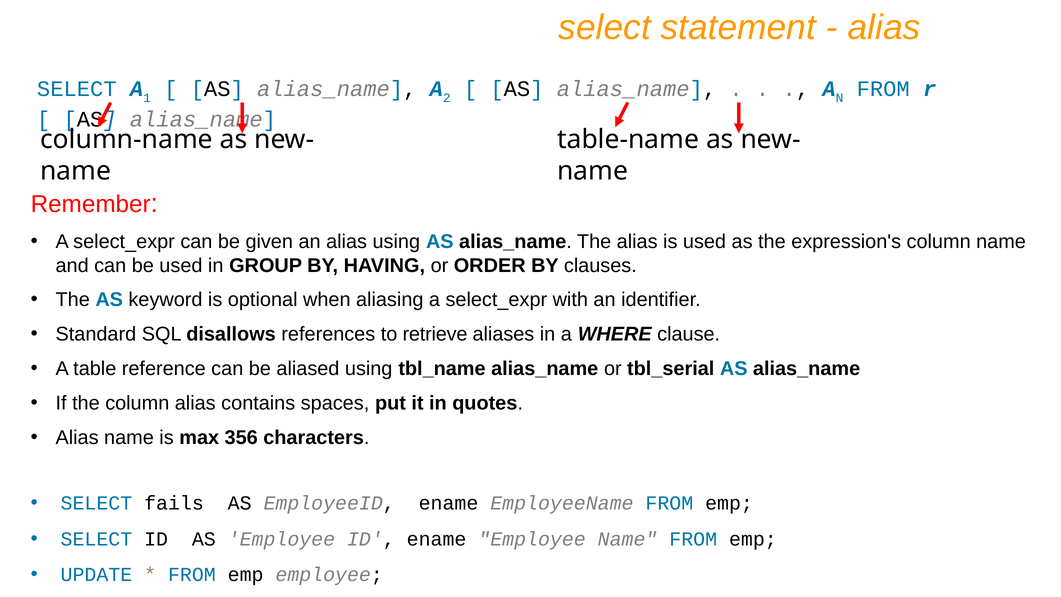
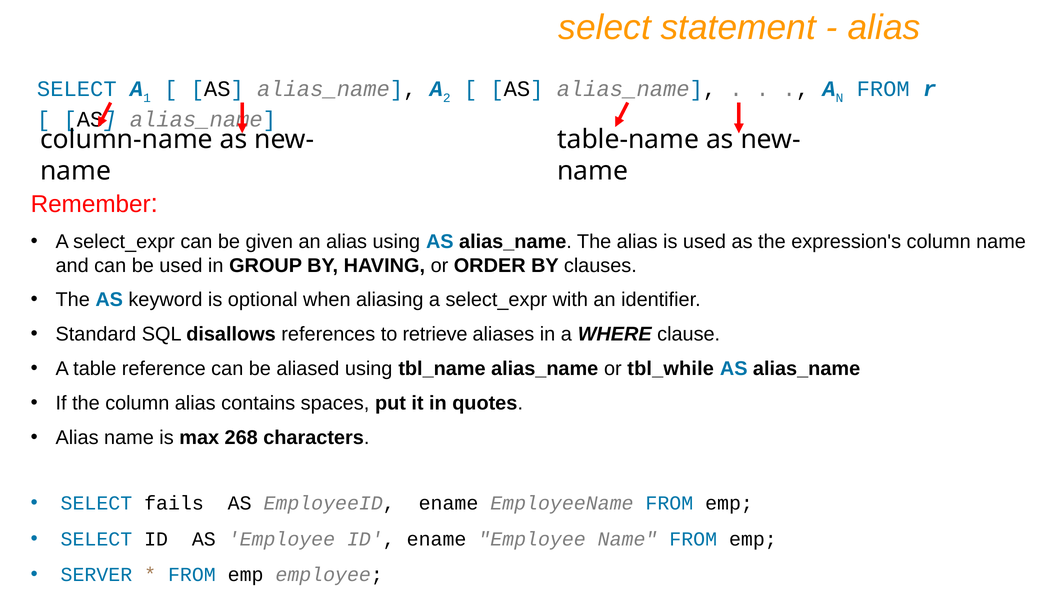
tbl_serial: tbl_serial -> tbl_while (671, 369)
356: 356 -> 268 (241, 438)
UPDATE: UPDATE -> SERVER (96, 575)
